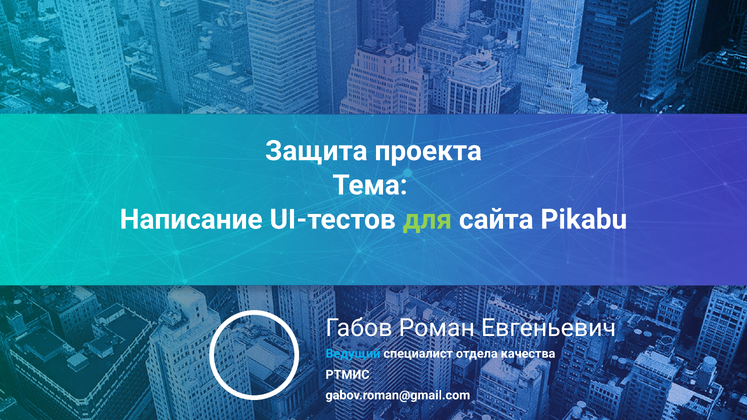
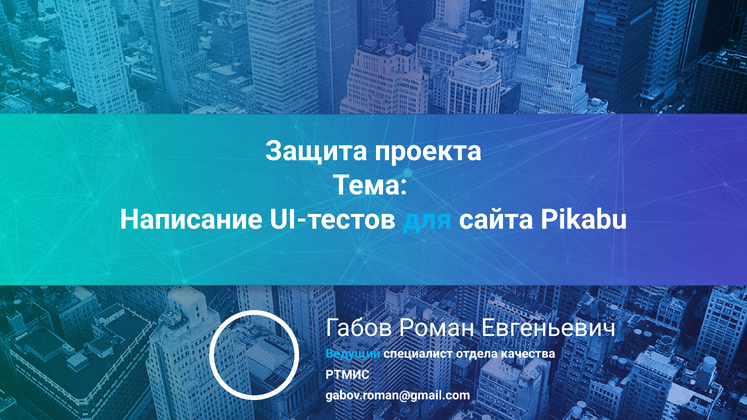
для colour: light green -> light blue (427, 220)
